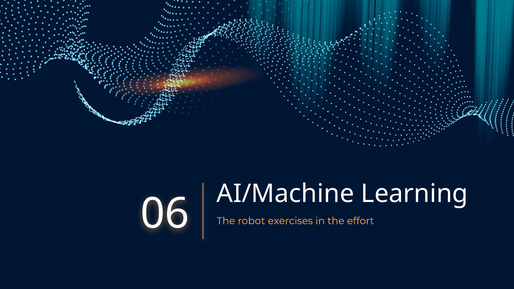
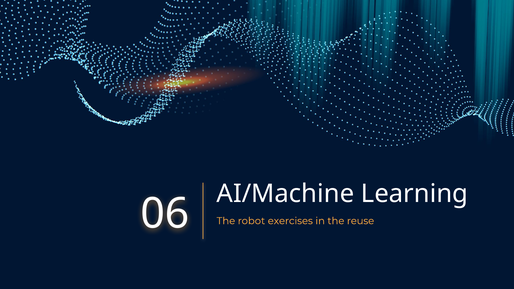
effort: effort -> reuse (361, 221)
